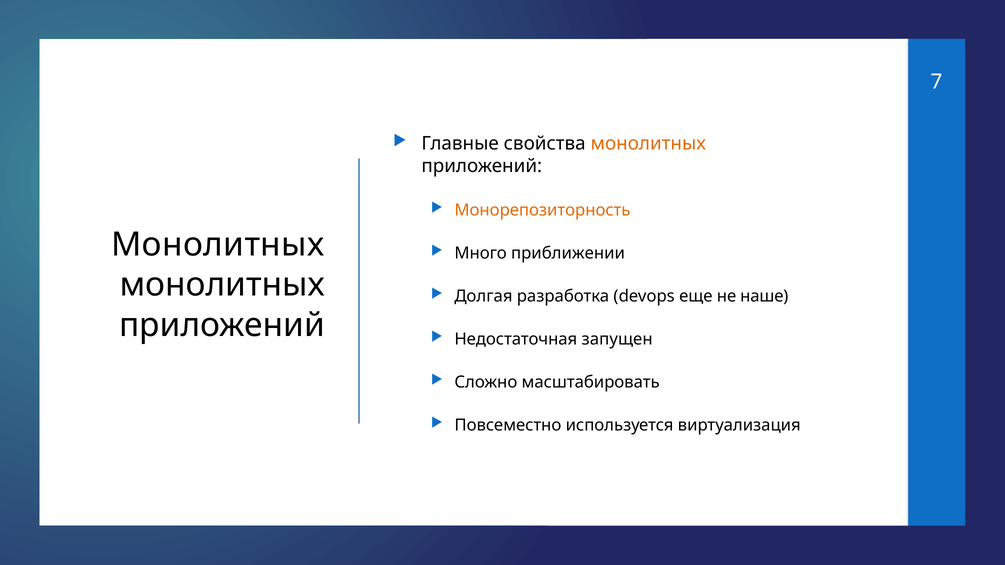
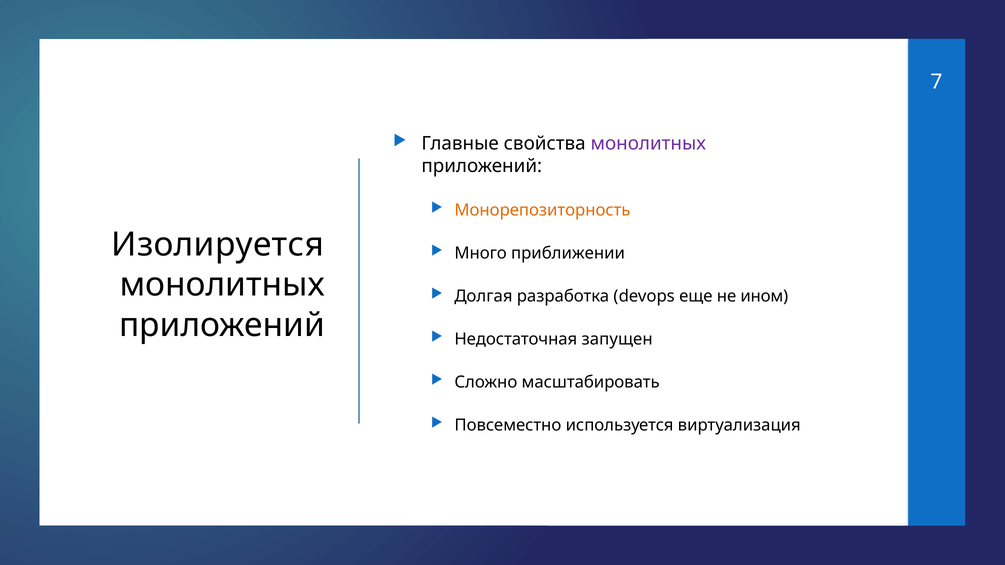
монолитных colour: orange -> purple (648, 143)
Монолитных: Монолитных -> Изолируется (218, 245)
наше: наше -> ином (764, 296)
